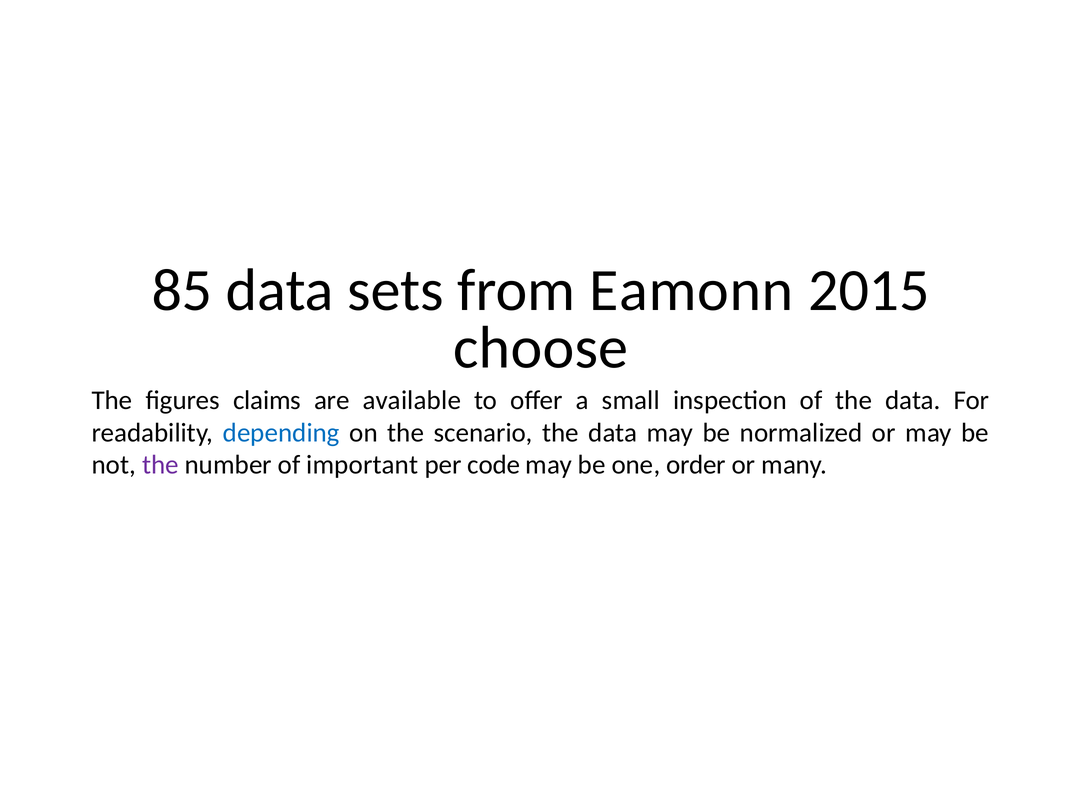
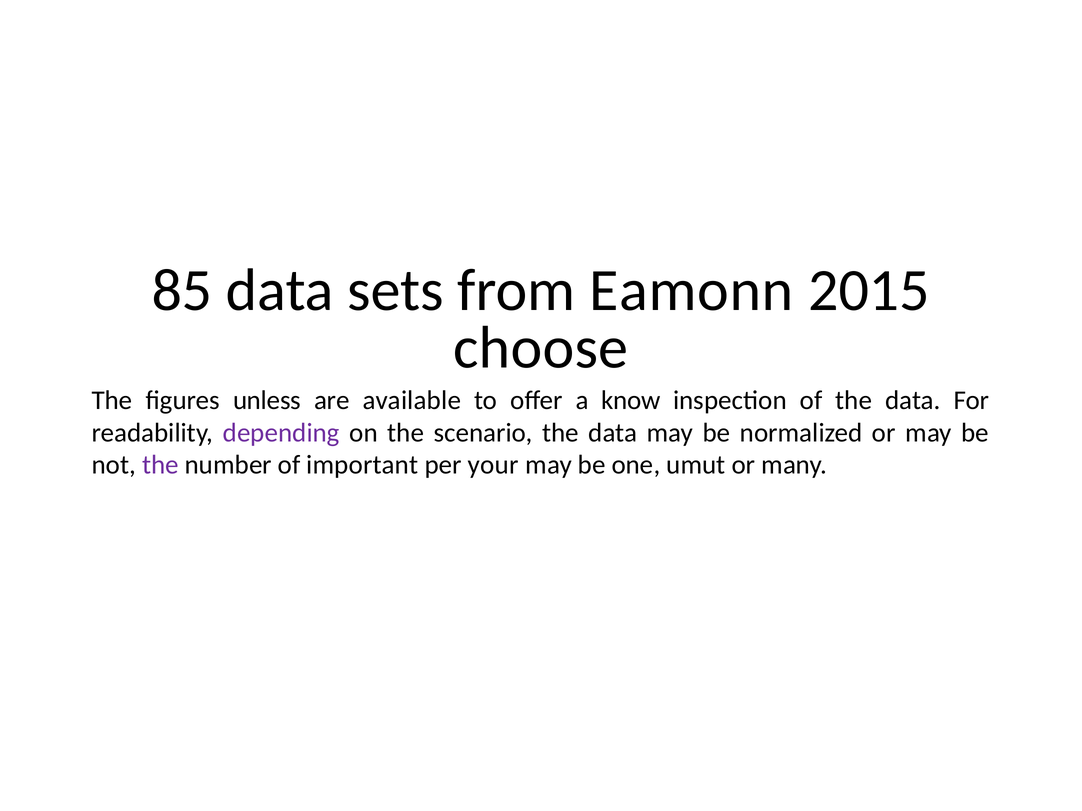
claims: claims -> unless (267, 400)
small: small -> know (631, 400)
depending colour: blue -> purple (281, 433)
code: code -> your (493, 465)
order: order -> umut (696, 465)
